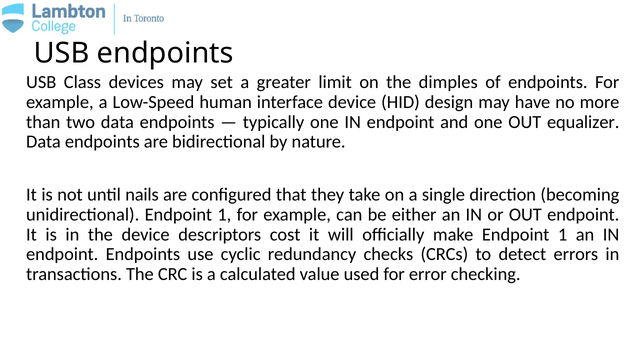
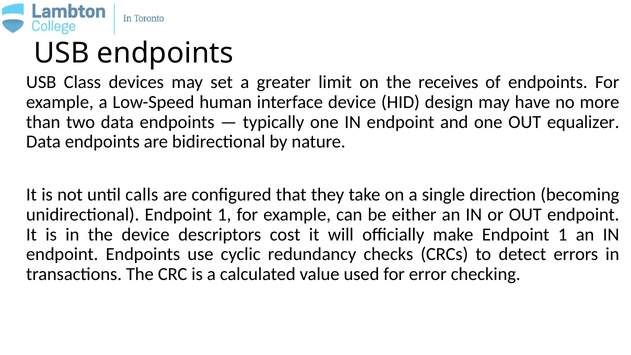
dimples: dimples -> receives (448, 82)
nails: nails -> calls (142, 195)
